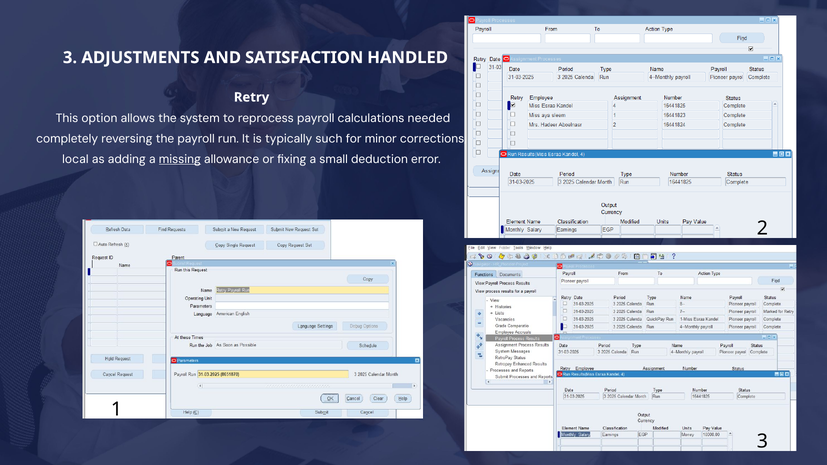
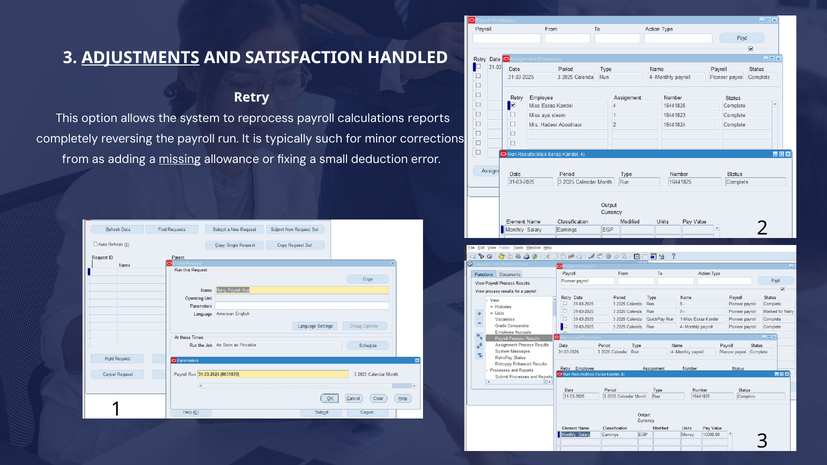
ADJUSTMENTS underline: none -> present (140, 58)
needed: needed -> reports (429, 118)
local: local -> from (75, 159)
